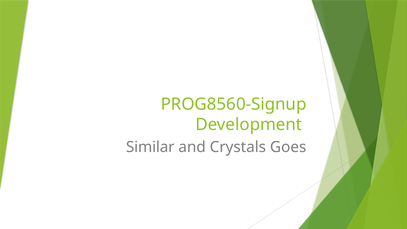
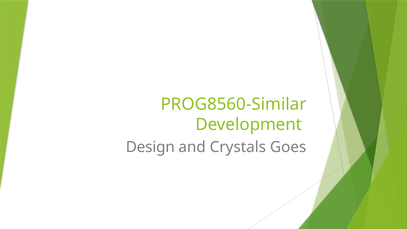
PROG8560-Signup: PROG8560-Signup -> PROG8560-Similar (234, 104)
Similar: Similar -> Design (150, 147)
